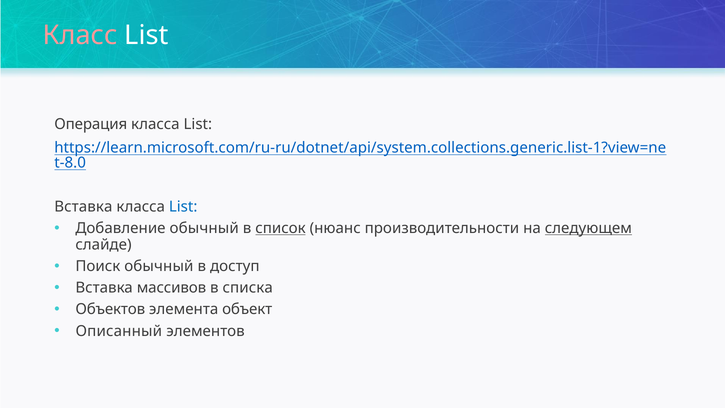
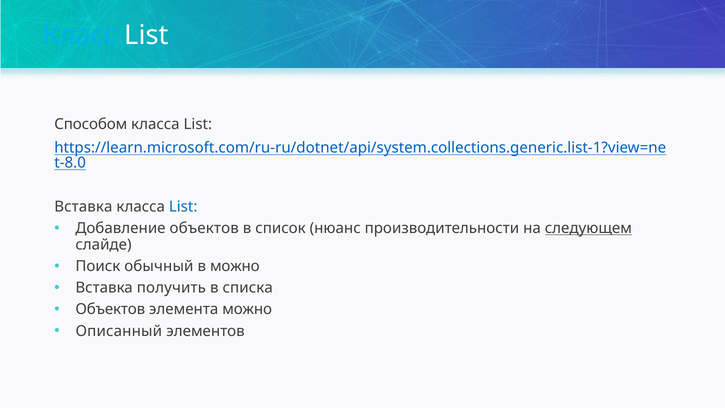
Класс colour: pink -> light blue (80, 35)
Операция: Операция -> Способом (91, 124)
Добавление обычный: обычный -> объектов (204, 228)
список underline: present -> none (281, 228)
в доступ: доступ -> можно (235, 266)
массивов: массивов -> получить (171, 288)
элемента объект: объект -> можно (247, 309)
